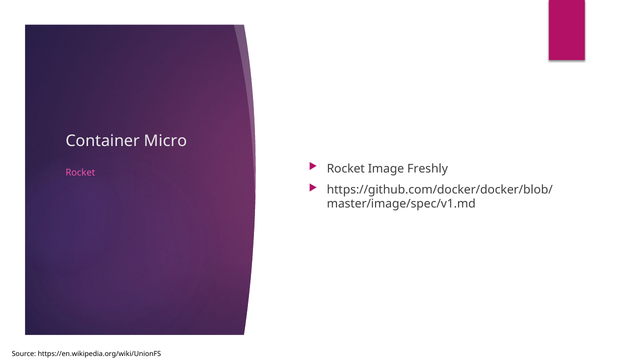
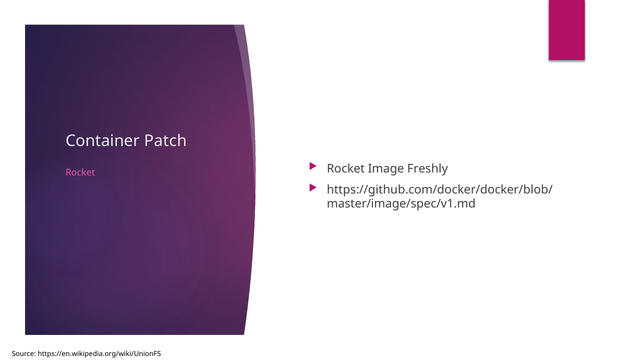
Micro: Micro -> Patch (165, 141)
